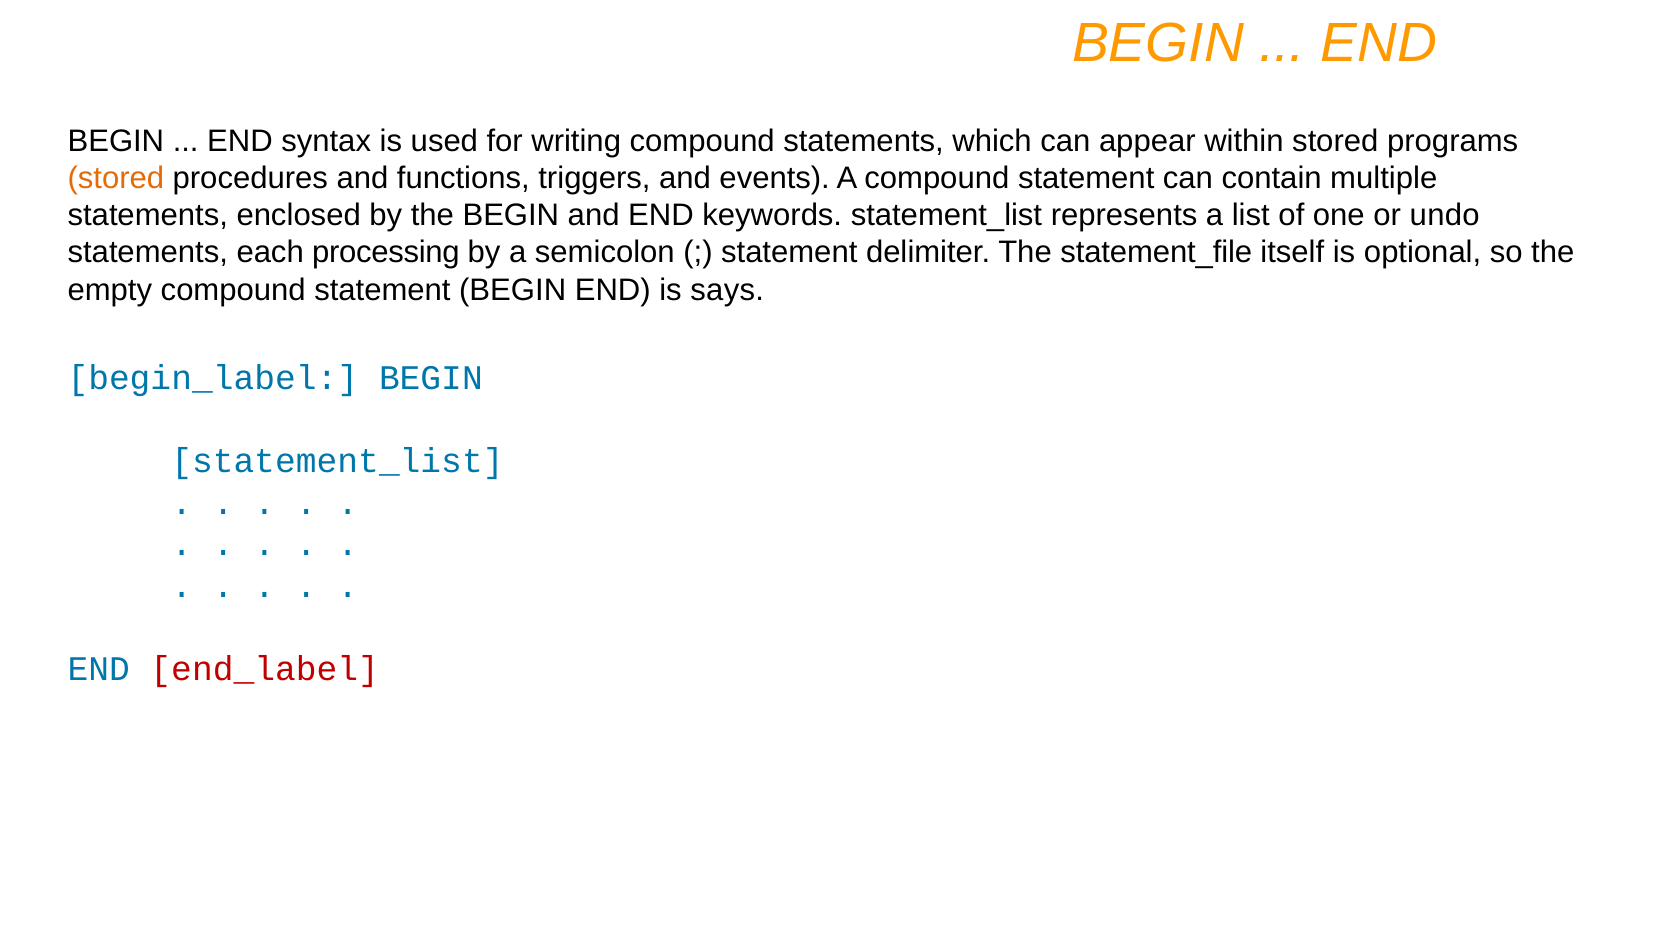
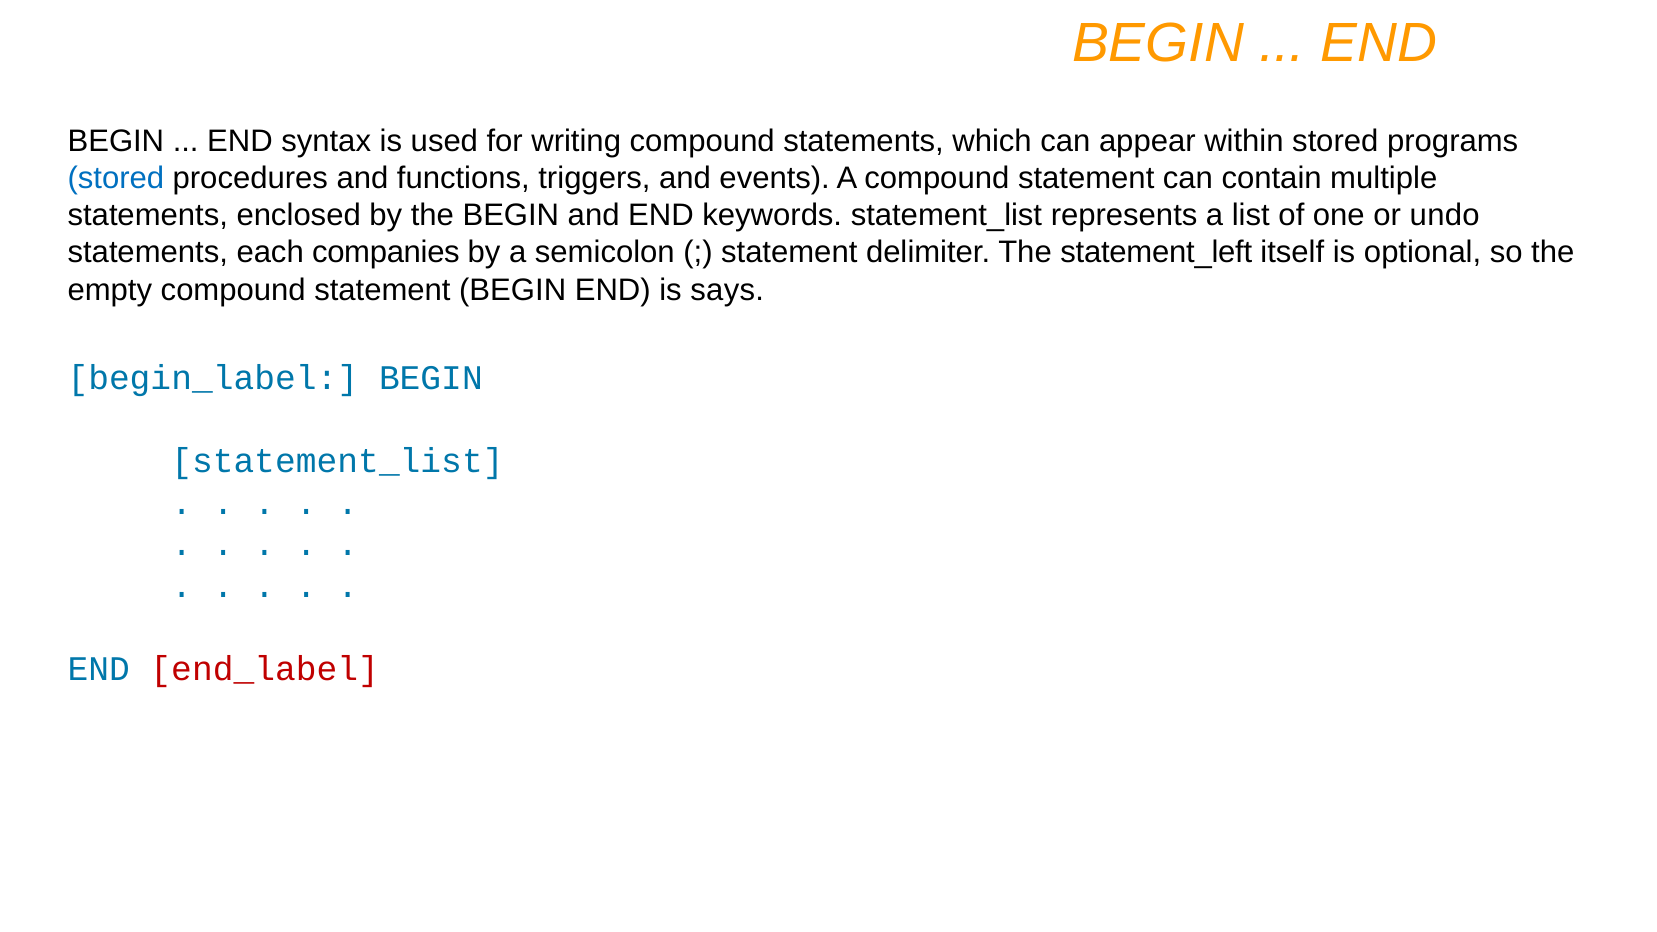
stored colour: orange -> blue (116, 178)
processing: processing -> companies (386, 253)
statement_file: statement_file -> statement_left (1156, 253)
